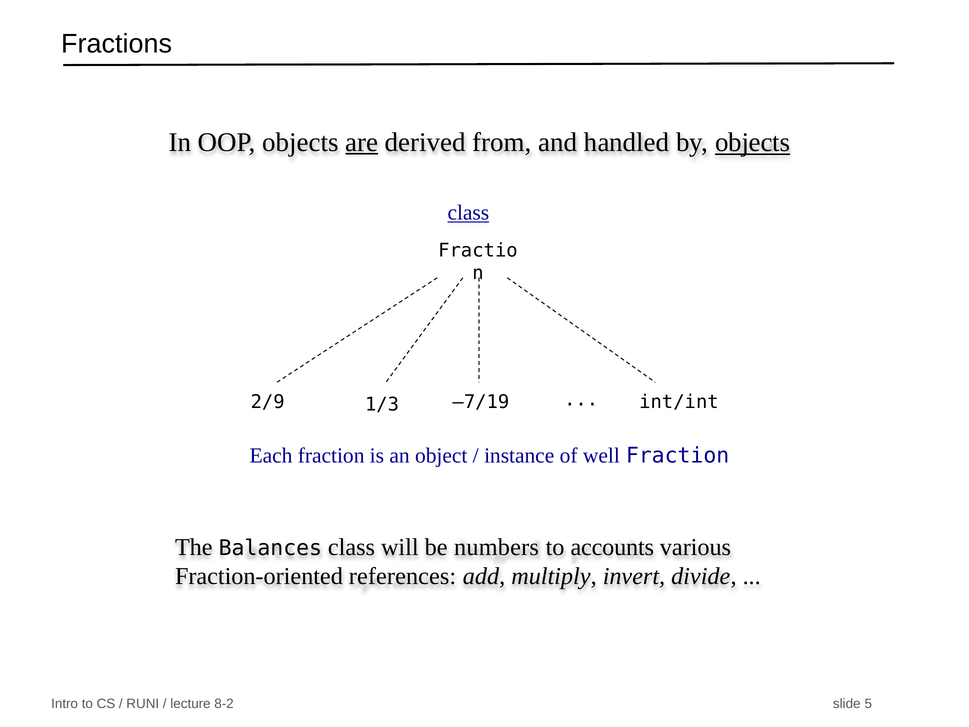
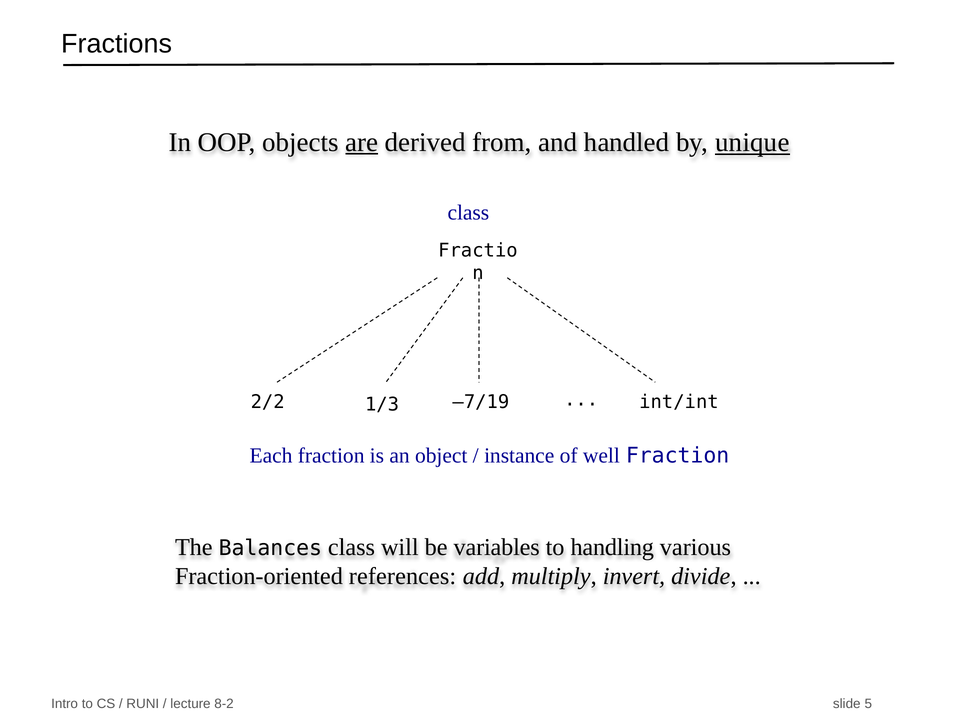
by objects: objects -> unique (752, 142)
class underline: present -> none (468, 213)
2/9: 2/9 -> 2/2 (268, 402)
numbers: numbers -> variables (497, 547)
accounts: accounts -> handling (612, 547)
